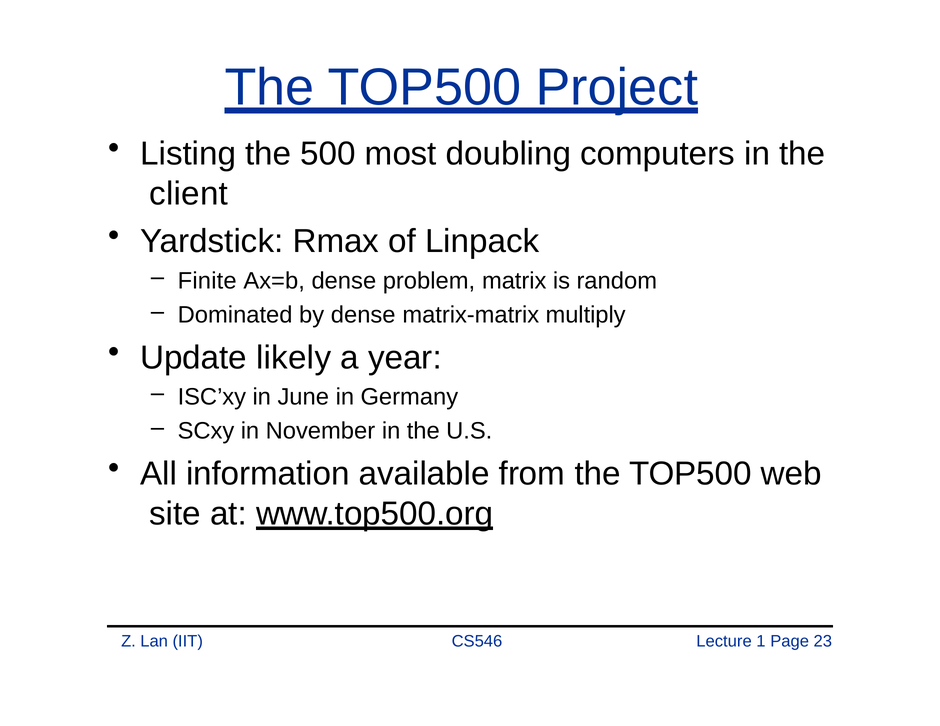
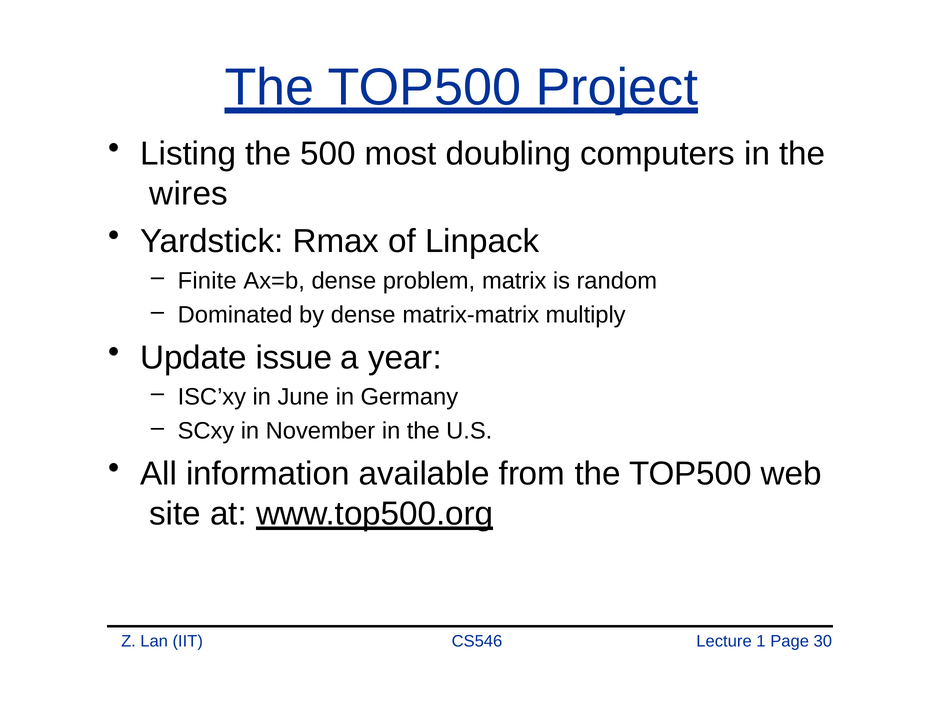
client: client -> wires (189, 194)
likely: likely -> issue (294, 358)
23: 23 -> 30 (823, 642)
